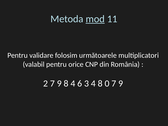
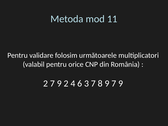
mod underline: present -> none (95, 19)
9 8: 8 -> 2 (66, 84)
3 4: 4 -> 7 (93, 84)
8 0: 0 -> 9 (107, 84)
